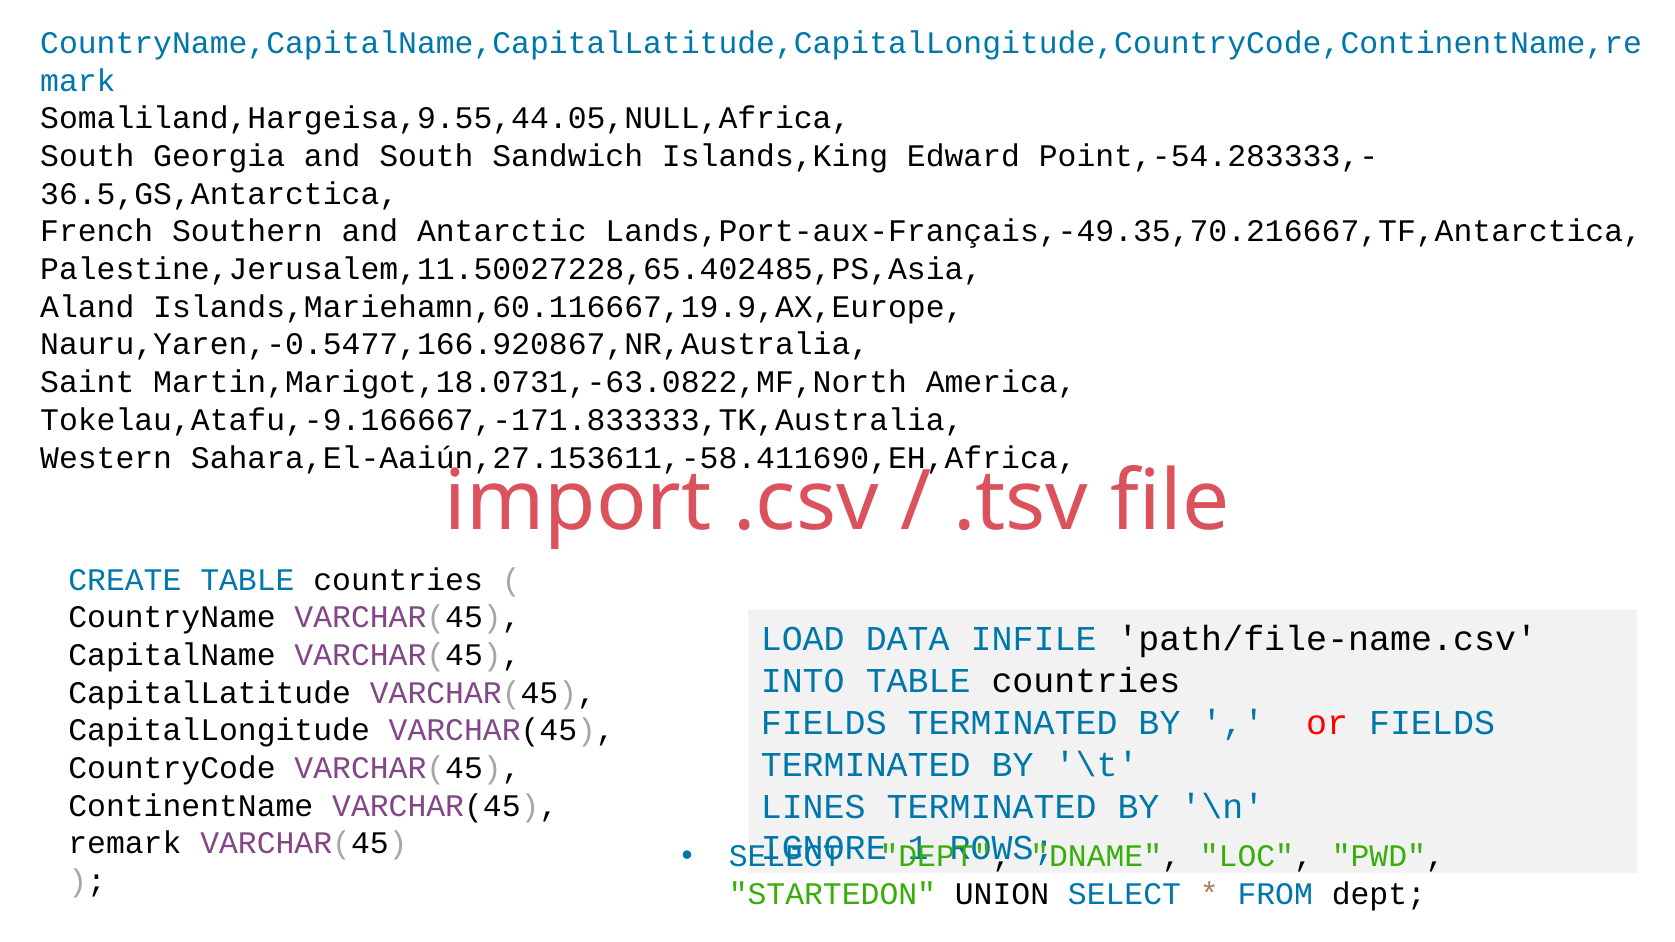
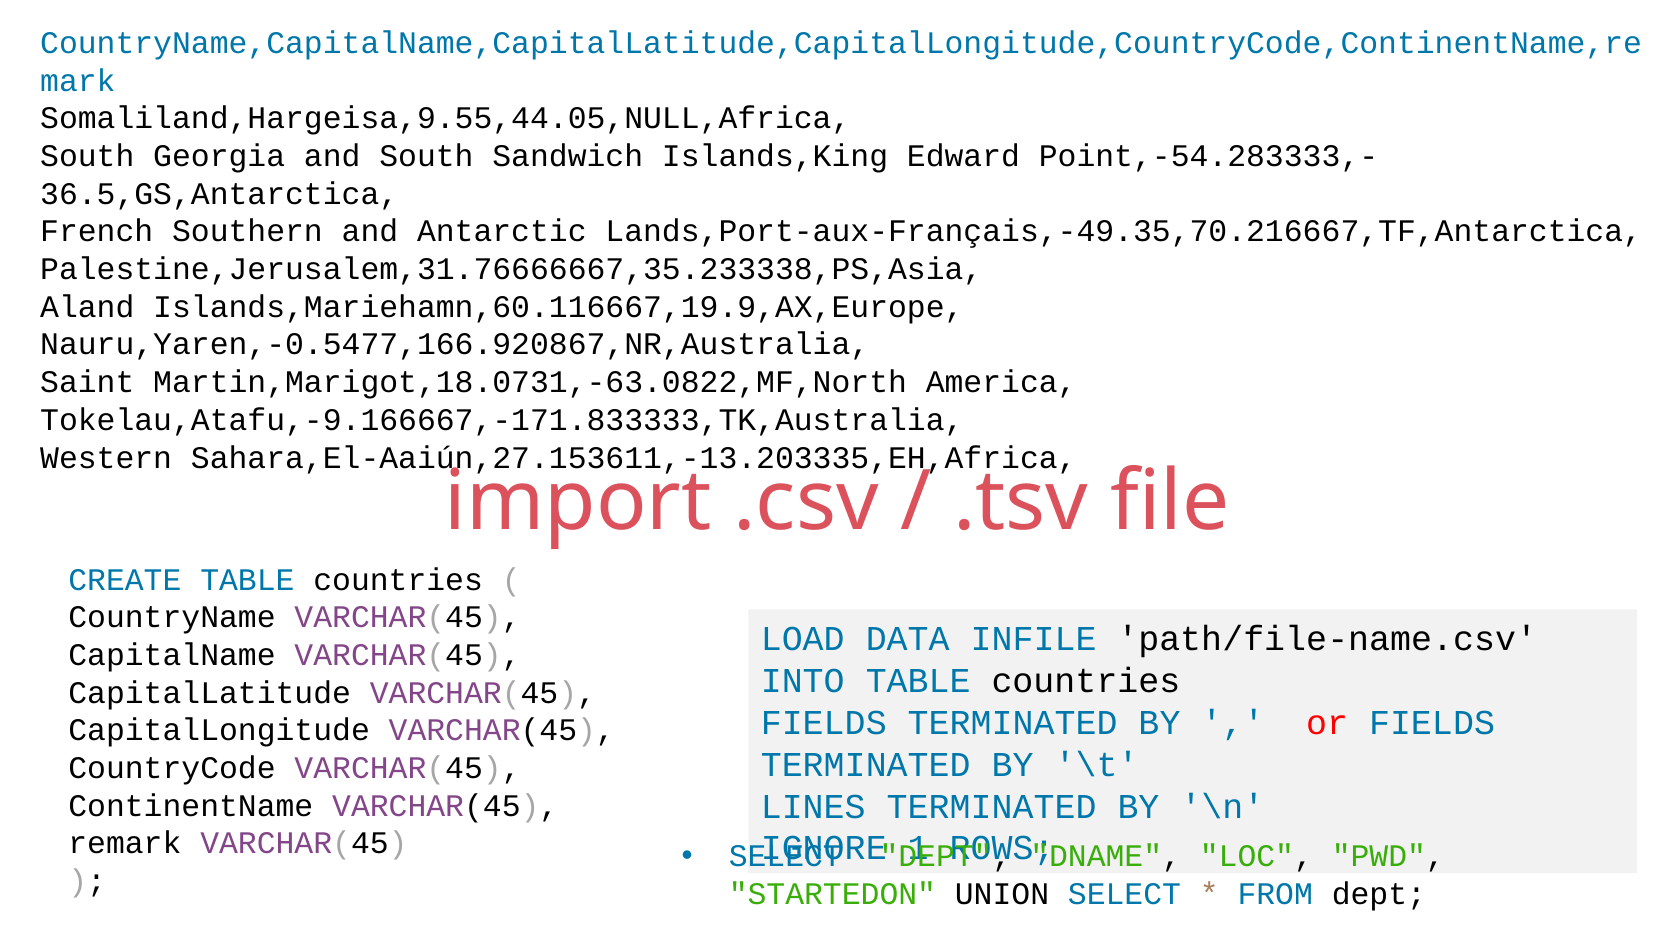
Palestine,Jerusalem,11.50027228,65.402485,PS,Asia: Palestine,Jerusalem,11.50027228,65.402485,PS,Asia -> Palestine,Jerusalem,31.76666667,35.233338,PS,Asia (511, 269)
Sahara,El-Aaiún,27.153611,-58.411690,EH,Africa: Sahara,El-Aaiún,27.153611,-58.411690,EH,Africa -> Sahara,El-Aaiún,27.153611,-13.203335,EH,Africa (634, 458)
